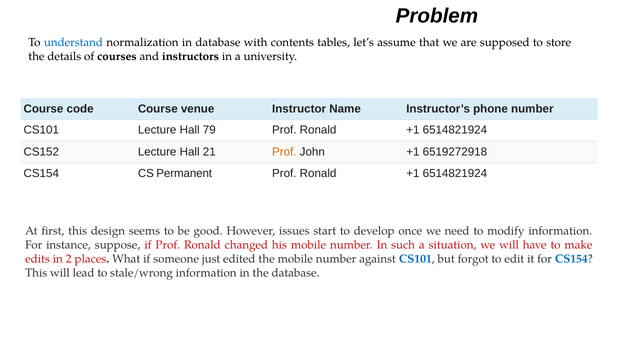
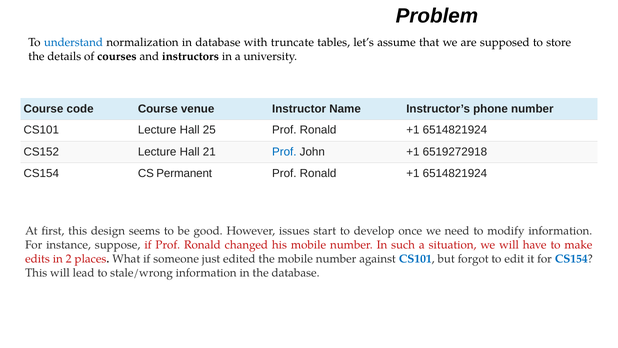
contents: contents -> truncate (292, 43)
79: 79 -> 25 (209, 130)
Prof colour: orange -> blue (284, 152)
